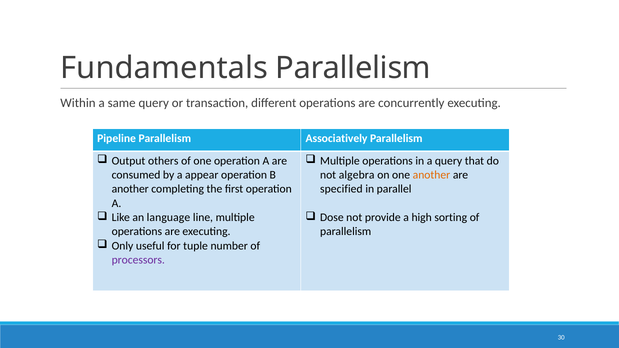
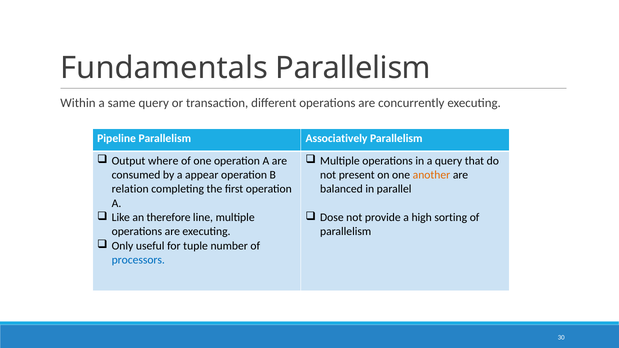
others: others -> where (163, 161)
algebra: algebra -> present (357, 175)
another: another -> relation (130, 189)
specified: specified -> balanced (341, 189)
language: language -> therefore (169, 218)
processors colour: purple -> blue (138, 260)
